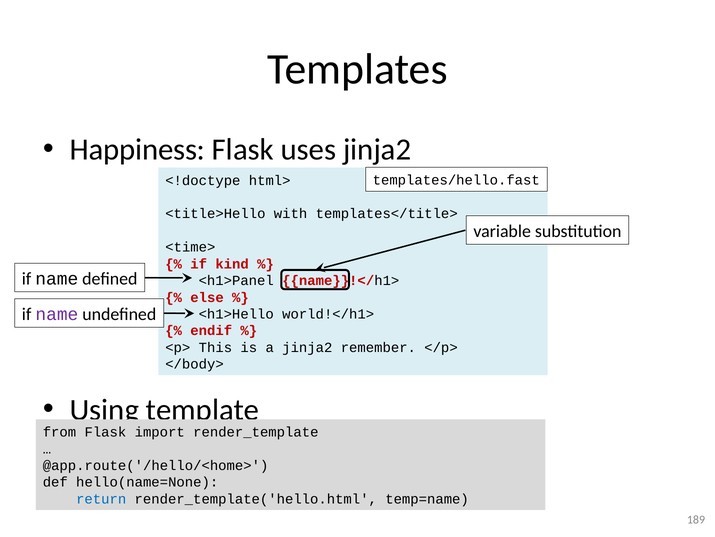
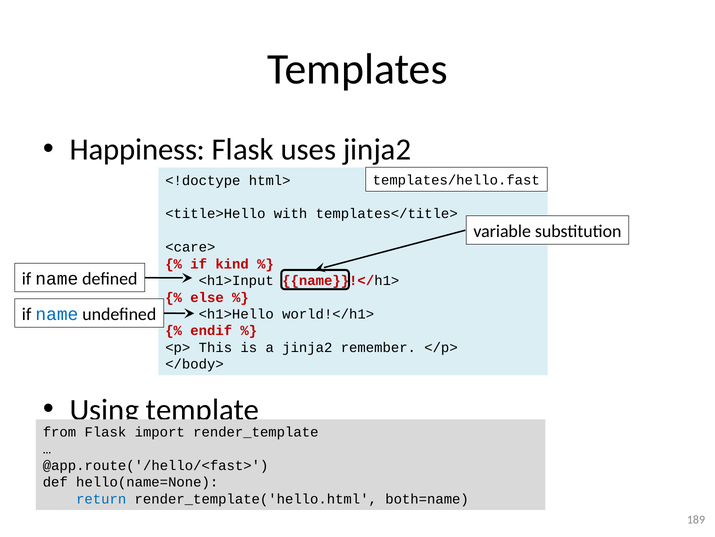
<time>: <time> -> <care> (190, 247)
<h1>Panel: <h1>Panel -> <h1>Input (236, 280)
name colour: purple -> blue (57, 314)
@app.route('/hello/<home>: @app.route('/hello/<home> -> @app.route('/hello/<fast> (156, 465)
temp=name: temp=name -> both=name (427, 498)
